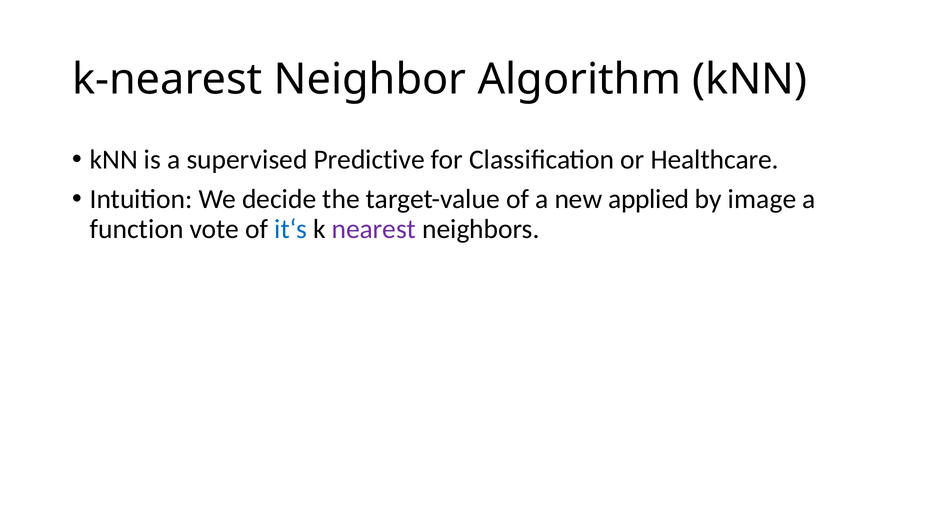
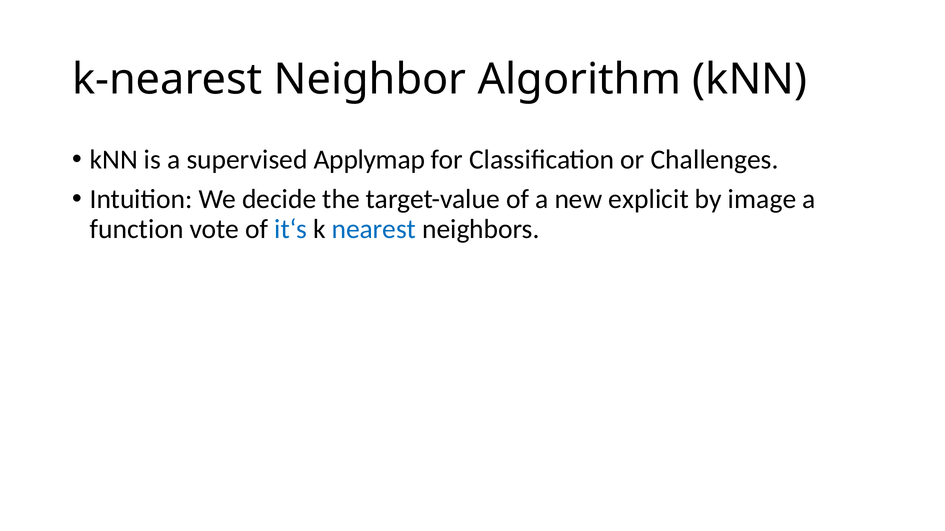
Predictive: Predictive -> Applymap (369, 160)
Healthcare: Healthcare -> Challenges (715, 160)
applied: applied -> explicit (649, 199)
nearest colour: purple -> blue (374, 229)
